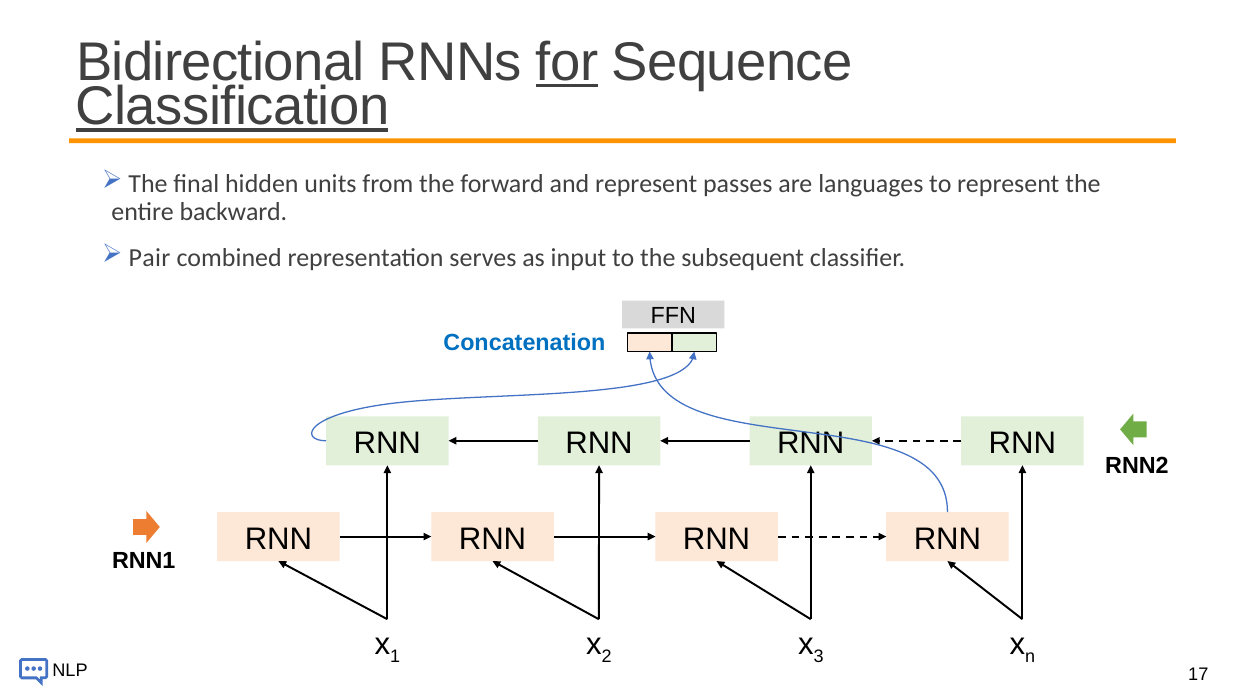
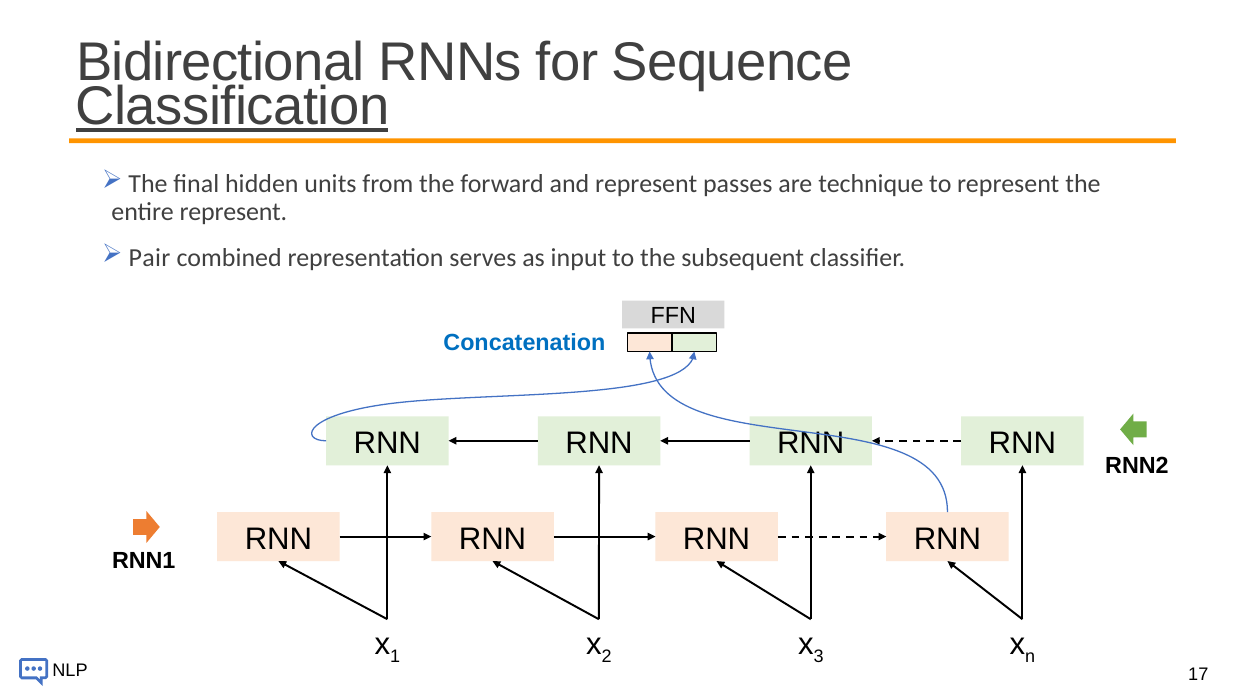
for underline: present -> none (567, 62)
languages: languages -> technique (871, 184)
entire backward: backward -> represent (233, 212)
